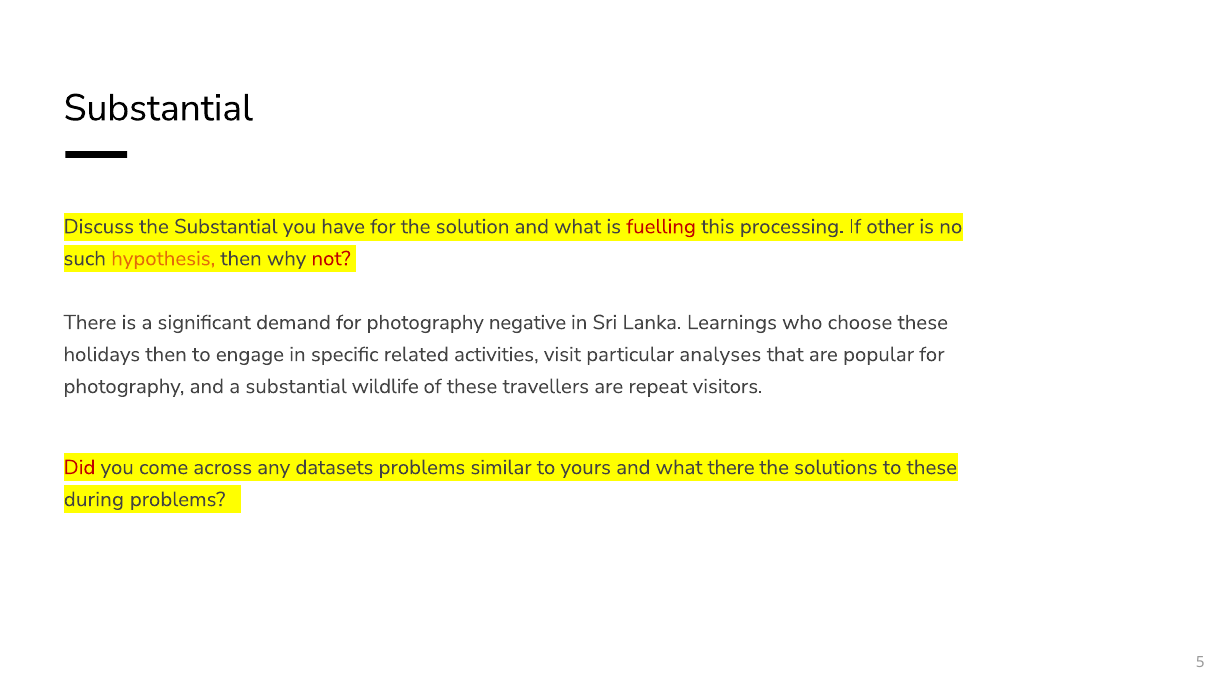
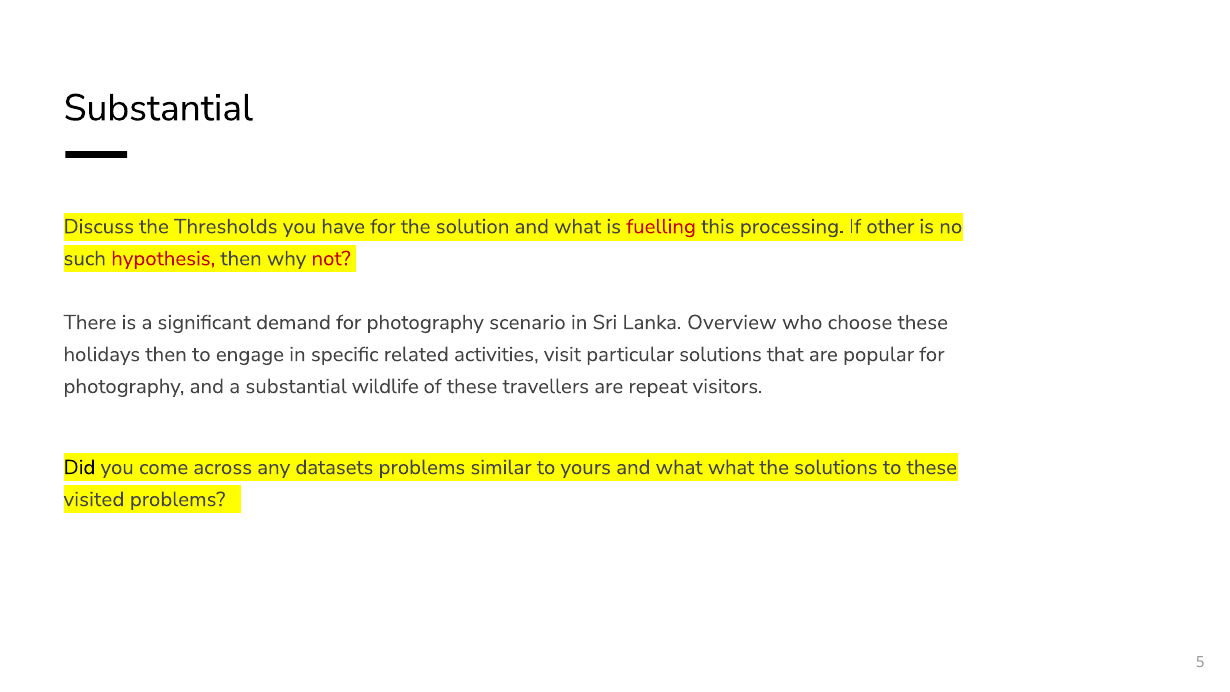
the Substantial: Substantial -> Thresholds (226, 227)
hypothesis colour: orange -> red (163, 258)
negative: negative -> scenario (527, 322)
Learnings: Learnings -> Overview (732, 322)
particular analyses: analyses -> solutions (720, 354)
Did colour: red -> black (79, 467)
what there: there -> what (731, 467)
during: during -> visited (94, 499)
